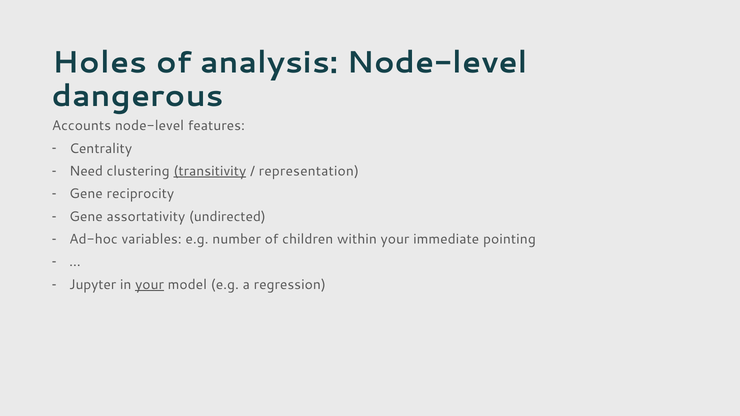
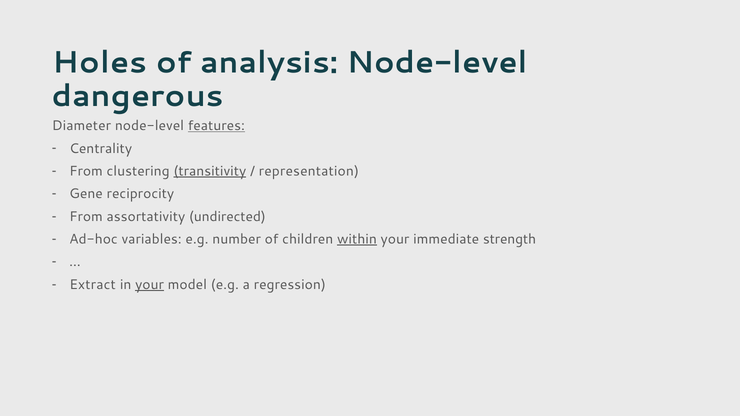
Accounts: Accounts -> Diameter (81, 126)
features underline: none -> present (216, 126)
Need: Need -> From (86, 171)
Gene: Gene -> From (86, 217)
within underline: none -> present (357, 239)
pointing: pointing -> strength (510, 239)
Jupyter: Jupyter -> Extract (93, 285)
